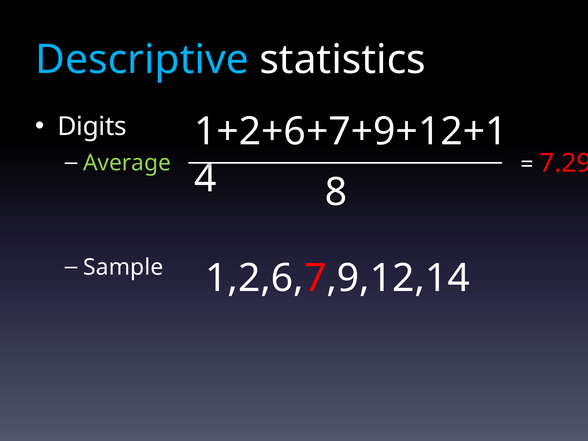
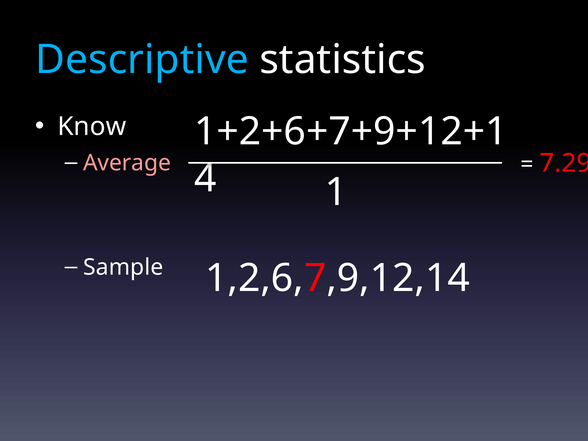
Digits: Digits -> Know (92, 126)
Average colour: light green -> pink (127, 163)
8: 8 -> 1 (336, 192)
